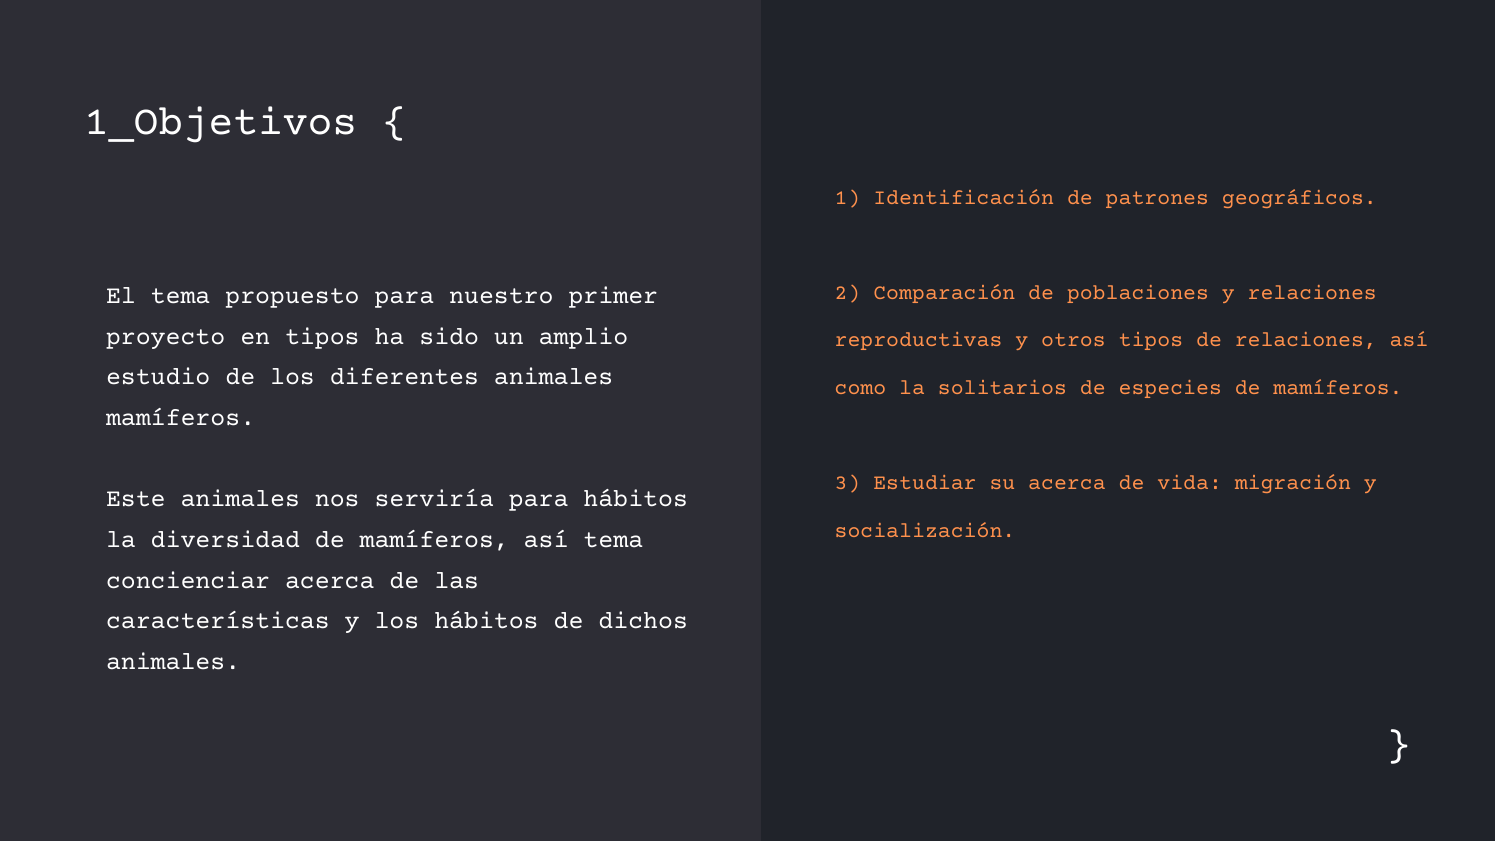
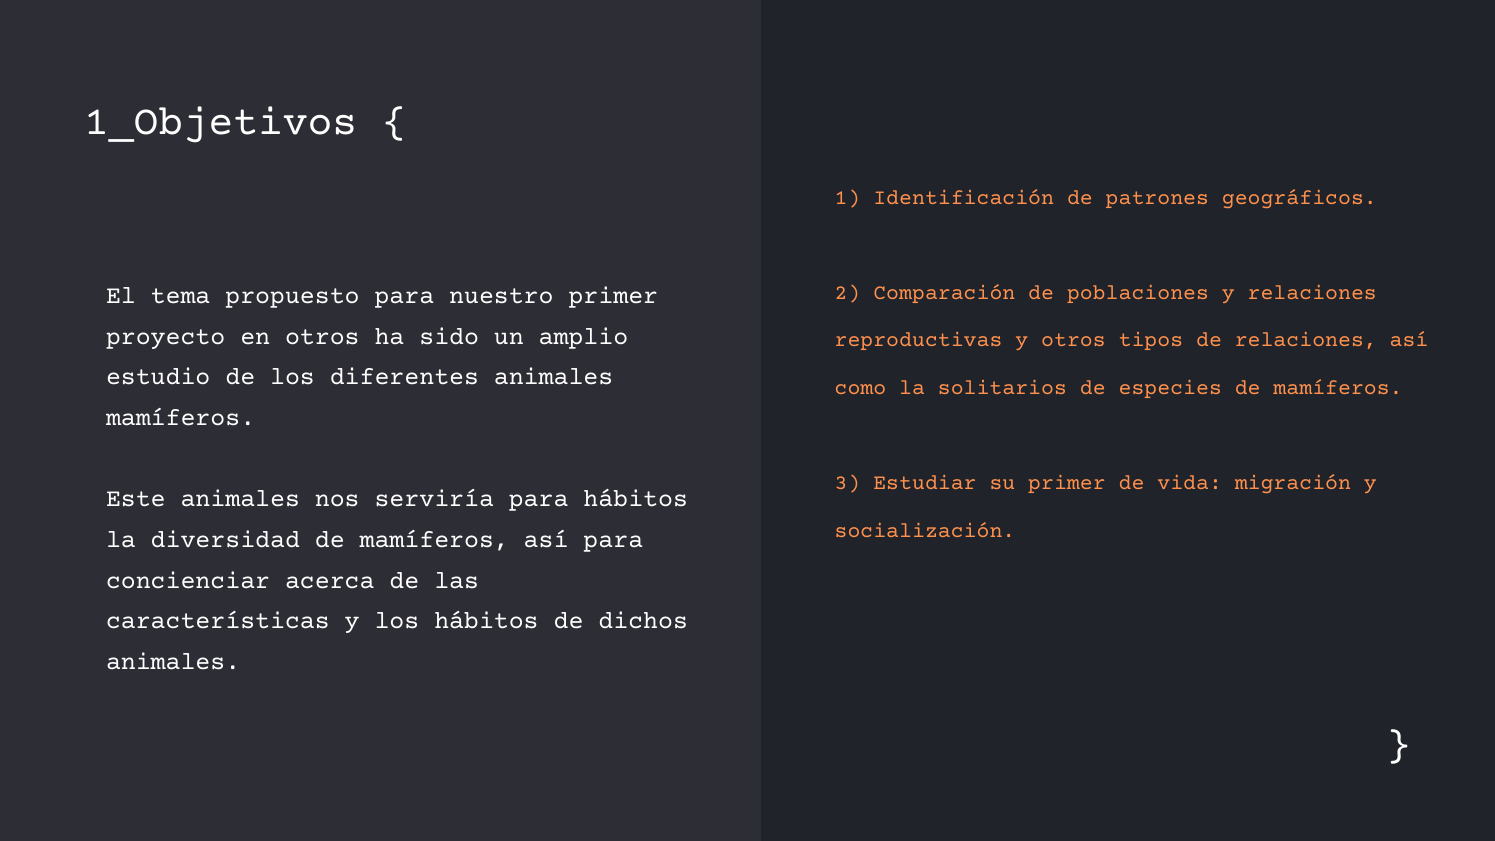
en tipos: tipos -> otros (322, 336)
su acerca: acerca -> primer (1067, 482)
así tema: tema -> para (613, 539)
